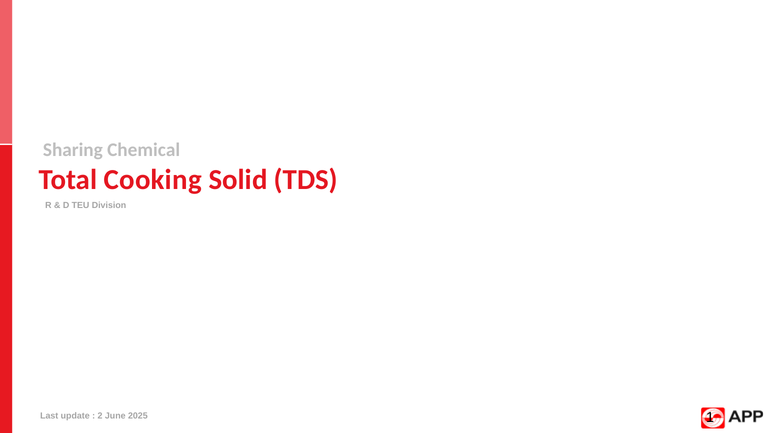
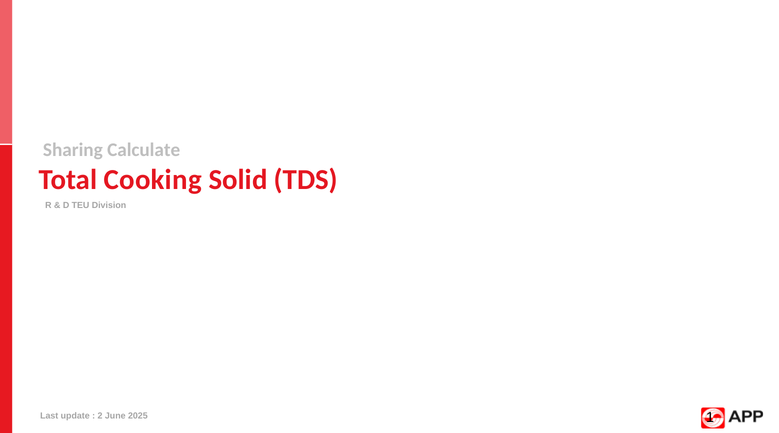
Chemical: Chemical -> Calculate (144, 150)
